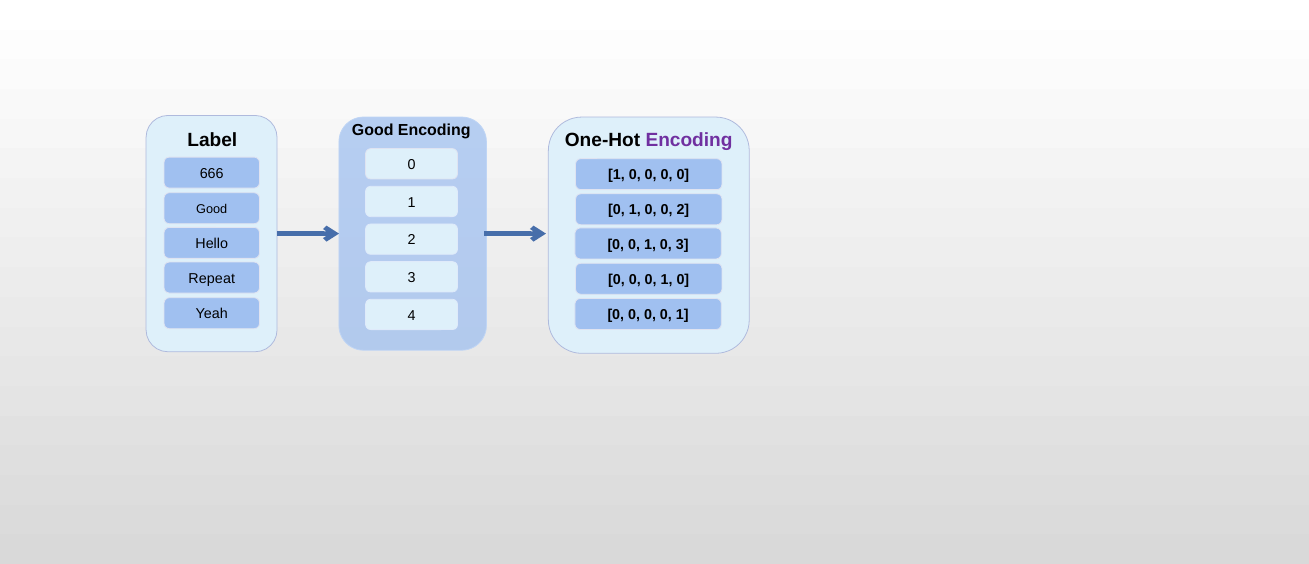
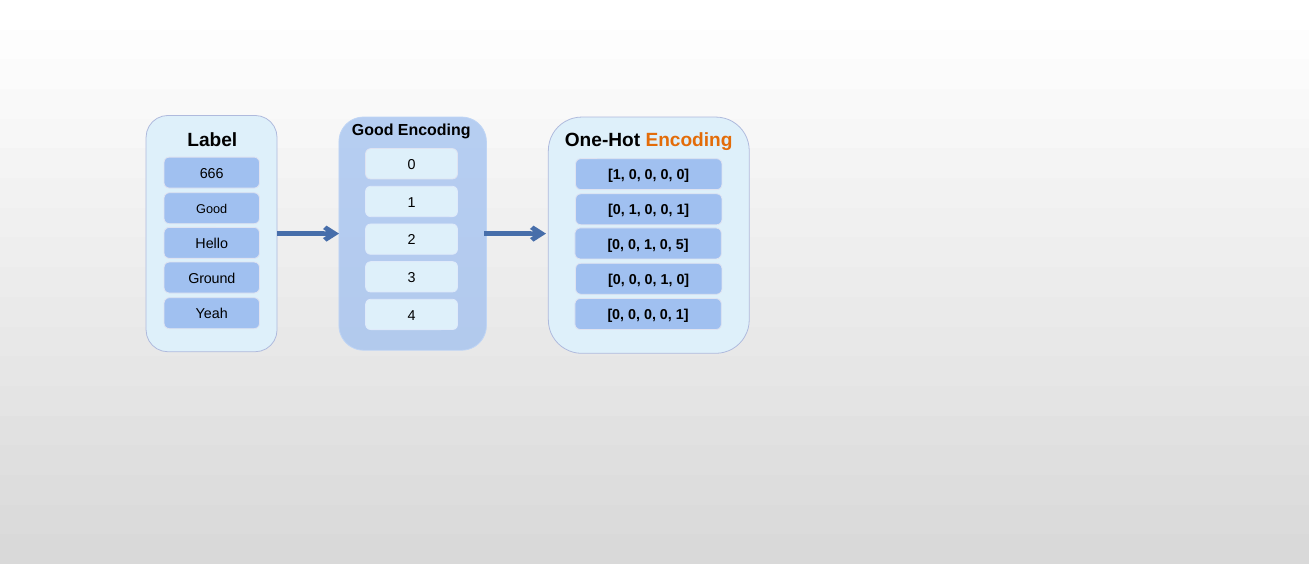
Encoding colour: purple -> orange (689, 140)
2: 2 -> 1 (683, 210)
0 3: 3 -> 5 (682, 245)
Repeat: Repeat -> Ground (212, 279)
